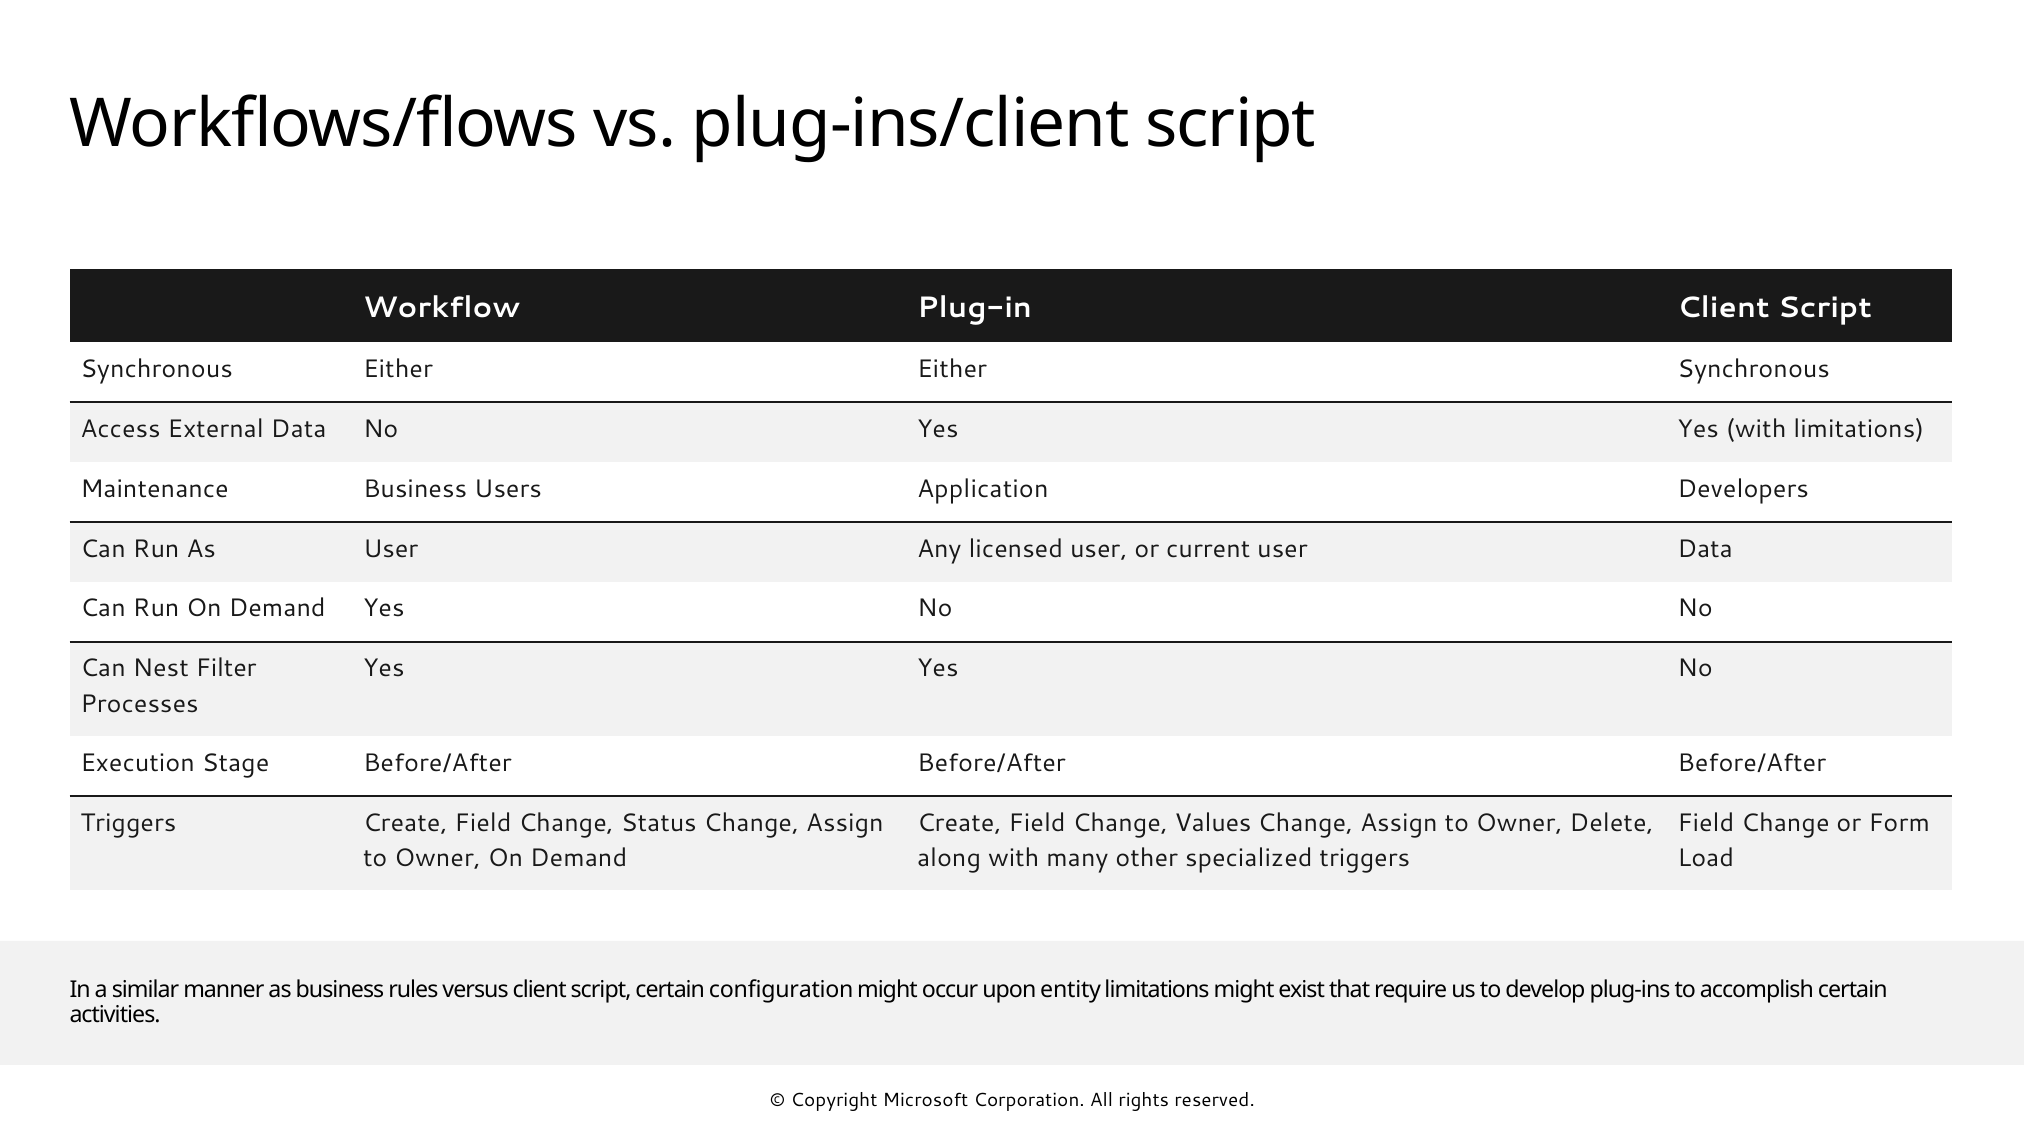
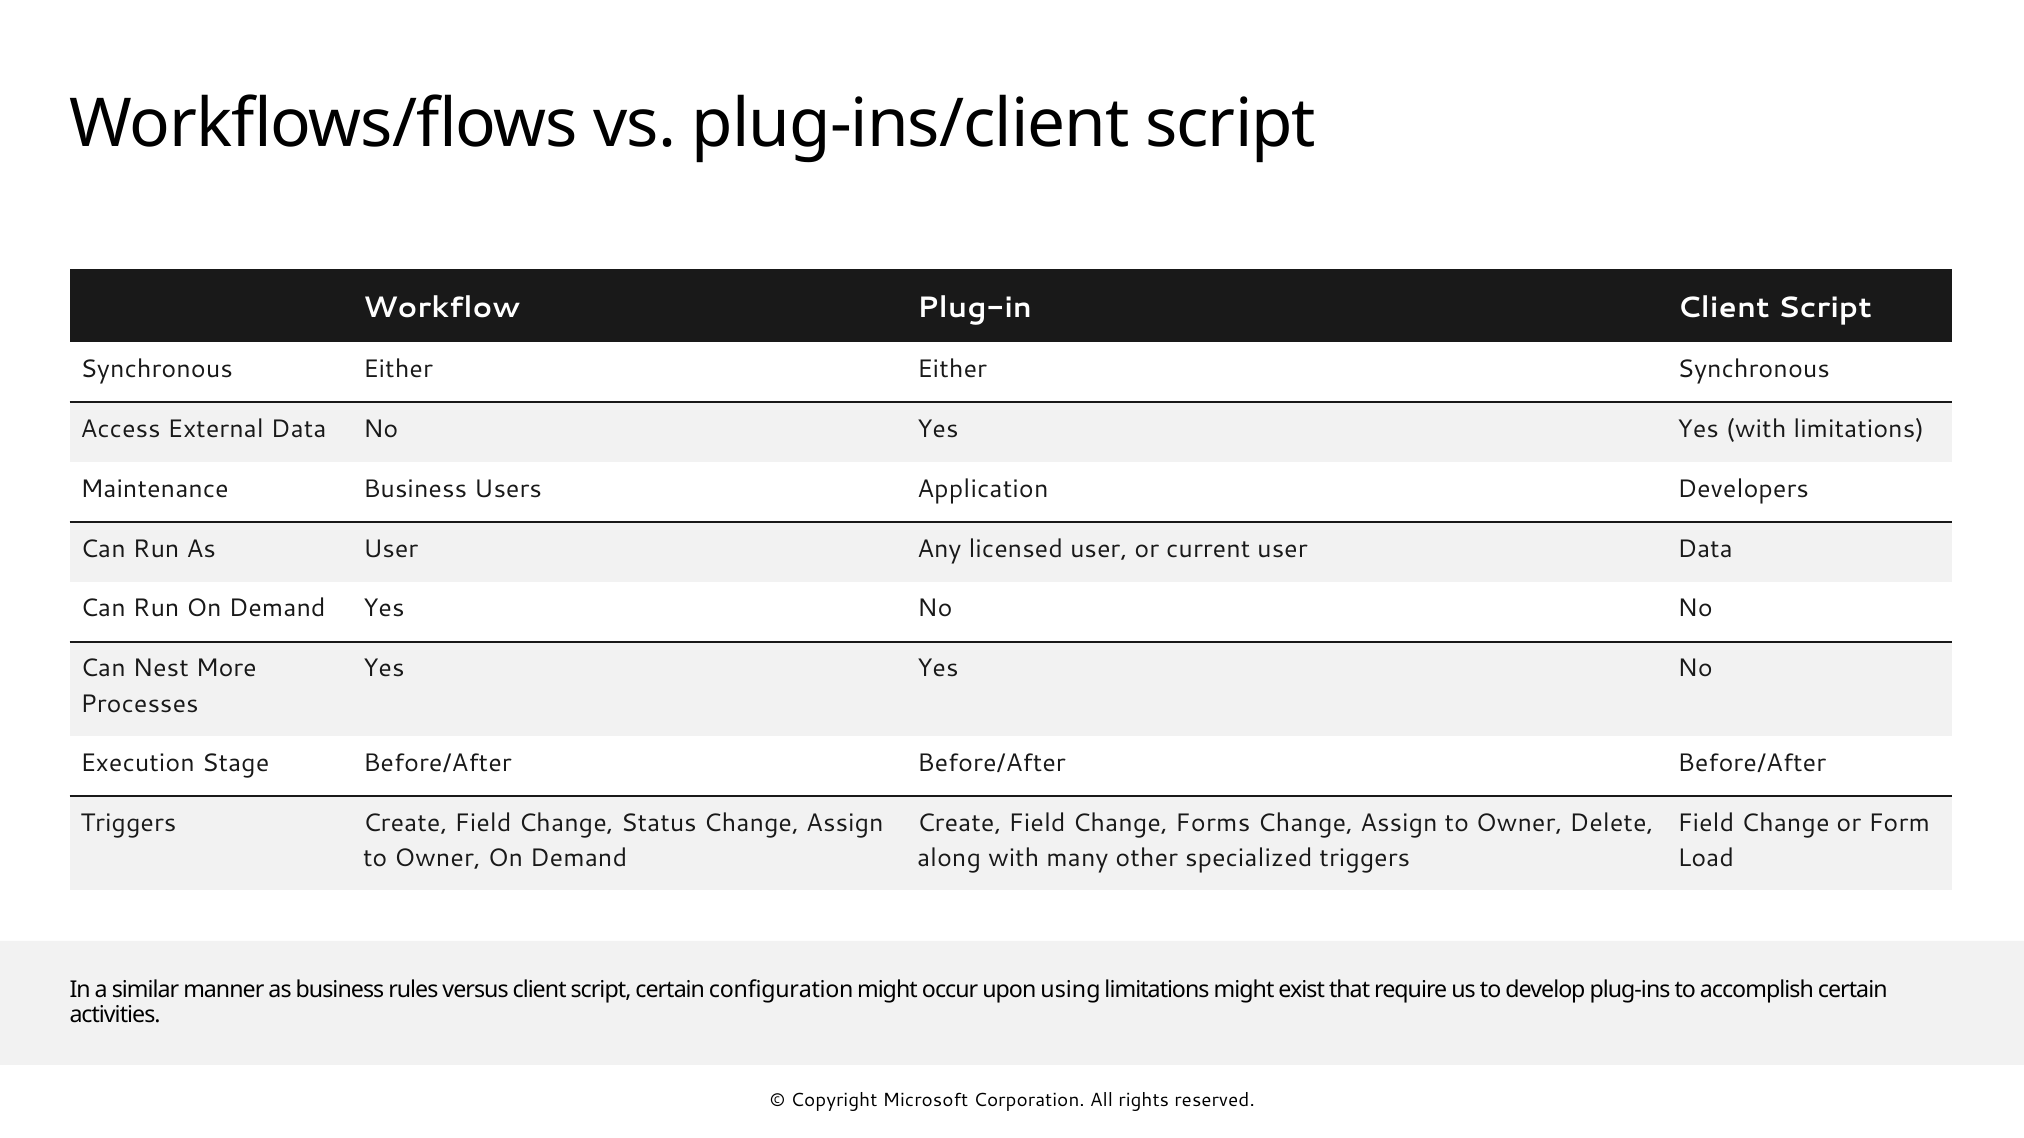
Filter: Filter -> More (226, 669)
Values: Values -> Forms (1213, 823)
entity: entity -> using (1071, 991)
